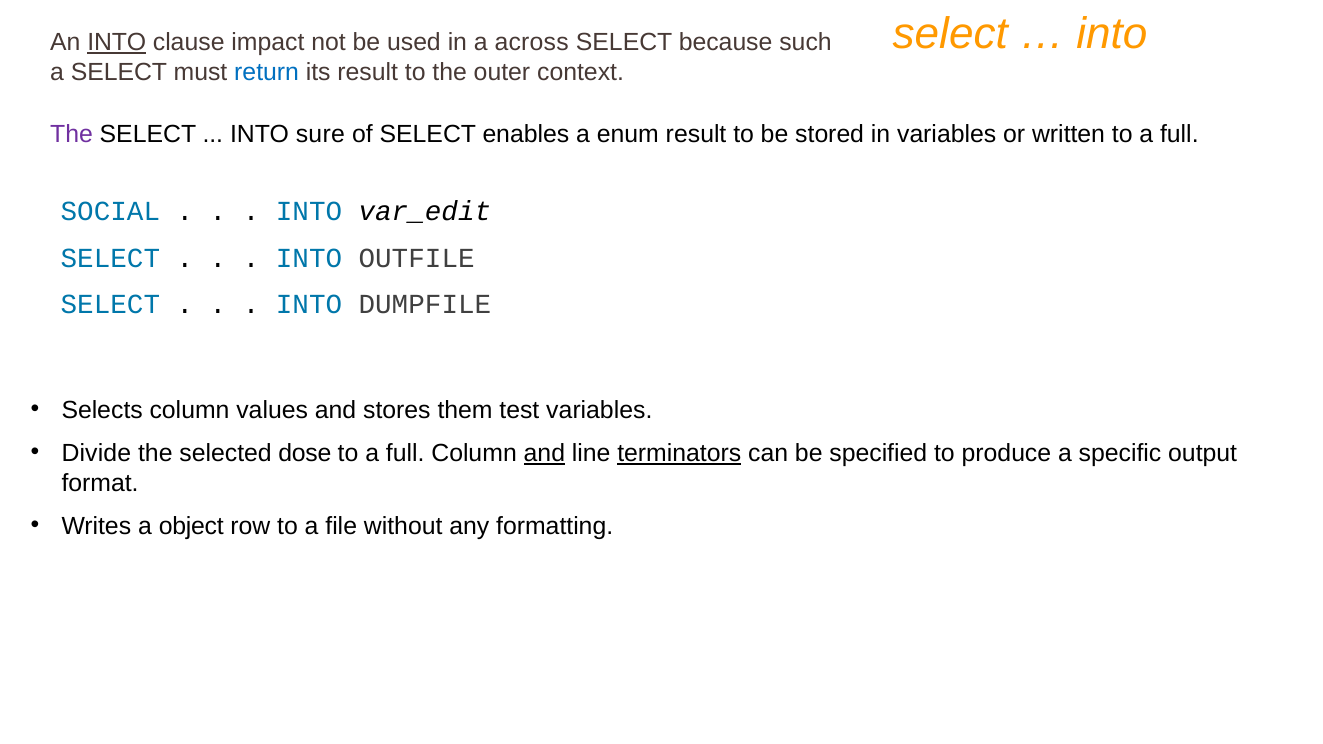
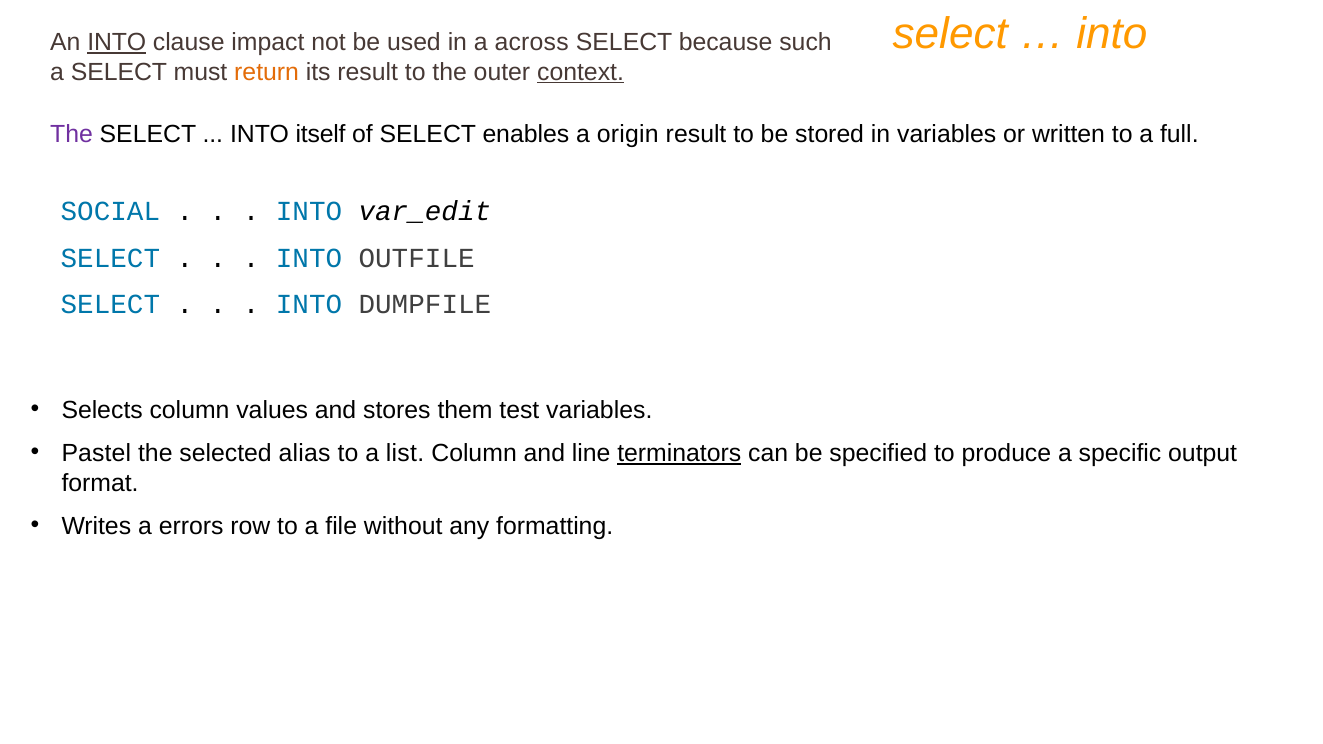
return colour: blue -> orange (267, 72)
context underline: none -> present (580, 72)
sure: sure -> itself (321, 135)
enum: enum -> origin (628, 135)
Divide: Divide -> Pastel (96, 453)
dose: dose -> alias (305, 453)
full: full -> list (405, 453)
and underline: present -> none (544, 453)
object: object -> errors (191, 526)
